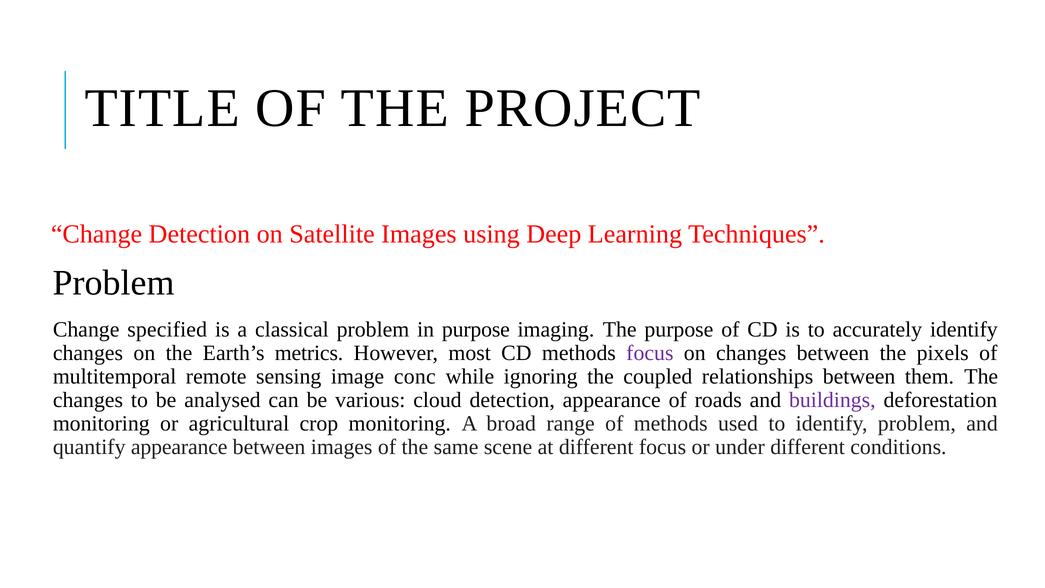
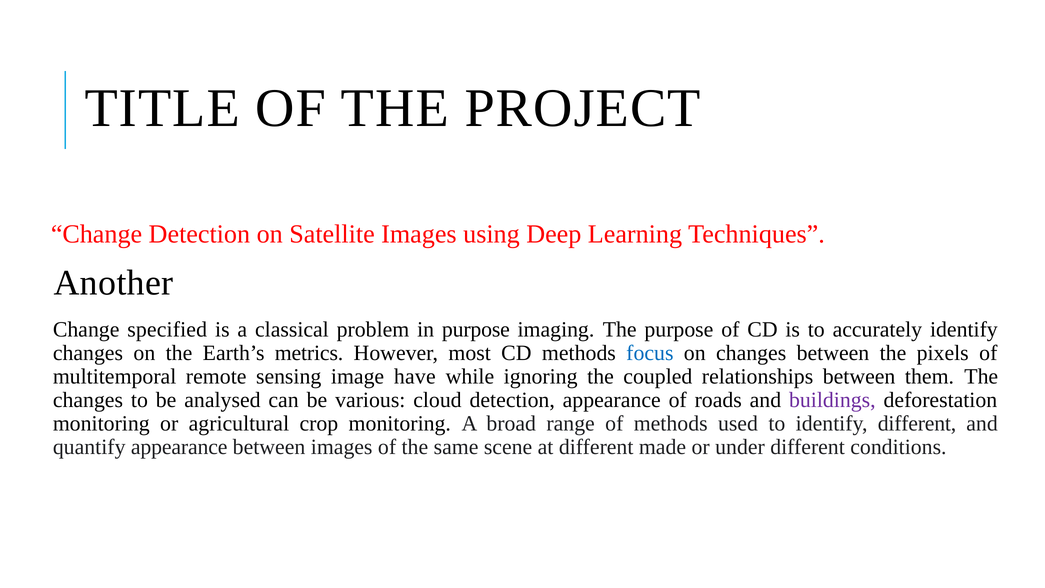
Problem: Problem -> Another (113, 283)
focus colour: purple -> blue (650, 353)
conc: conc -> have (415, 376)
identify problem: problem -> different (917, 423)
different focus: focus -> made (662, 447)
